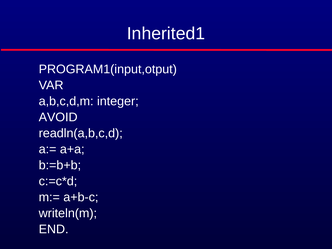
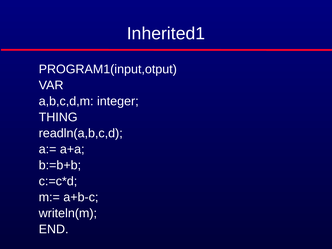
AVOID: AVOID -> THING (58, 117)
